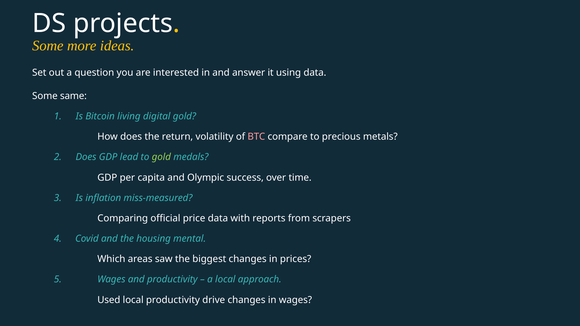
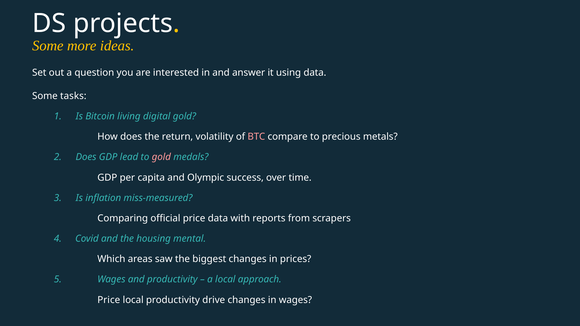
same: same -> tasks (73, 96)
gold colour: light green -> pink (161, 157)
Used: Used -> Price (109, 300)
